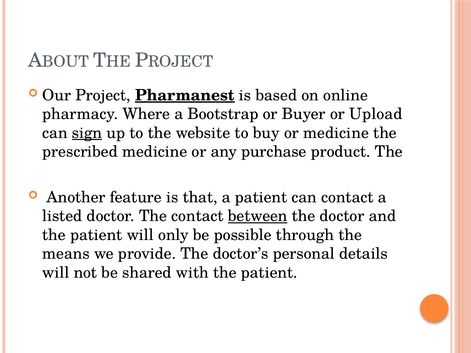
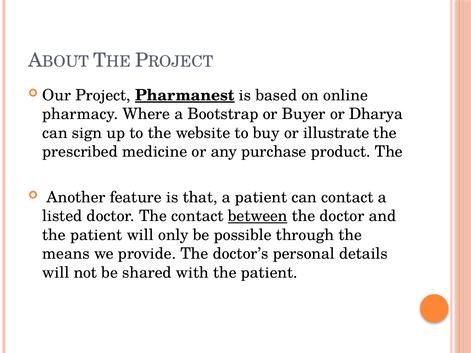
Upload: Upload -> Dharya (376, 114)
sign underline: present -> none (87, 133)
or medicine: medicine -> illustrate (336, 133)
